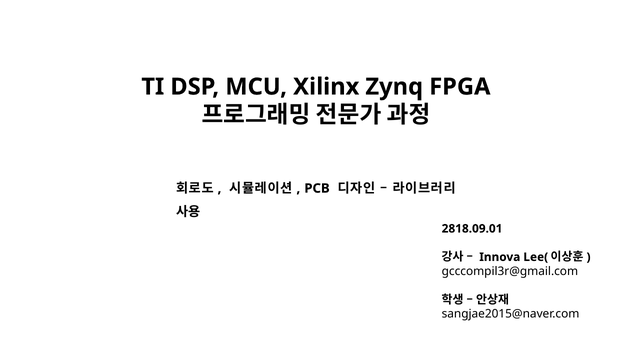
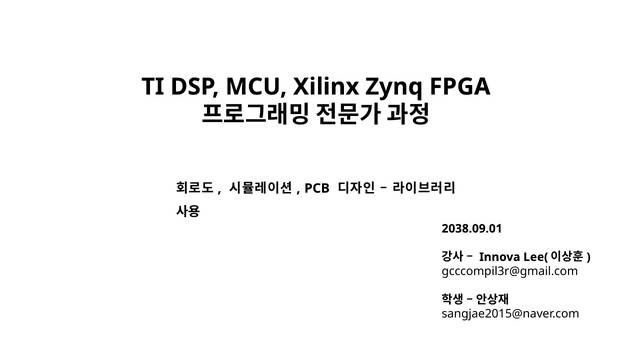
2818.09.01: 2818.09.01 -> 2038.09.01 (472, 229)
